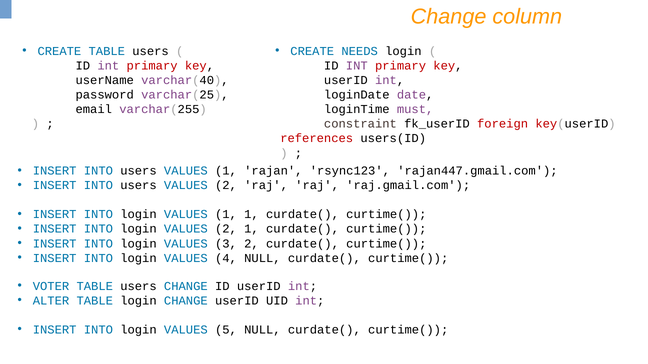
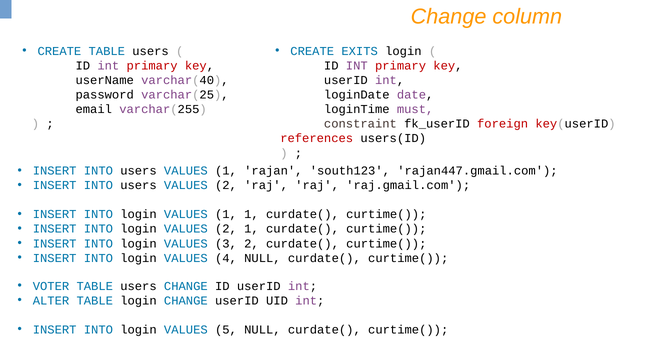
NEEDS: NEEDS -> EXITS (360, 51)
rsync123: rsync123 -> south123 (350, 171)
